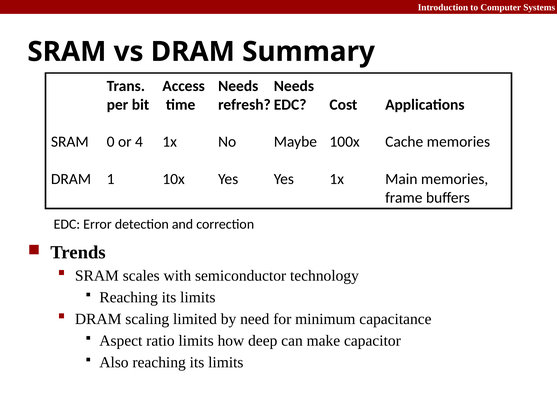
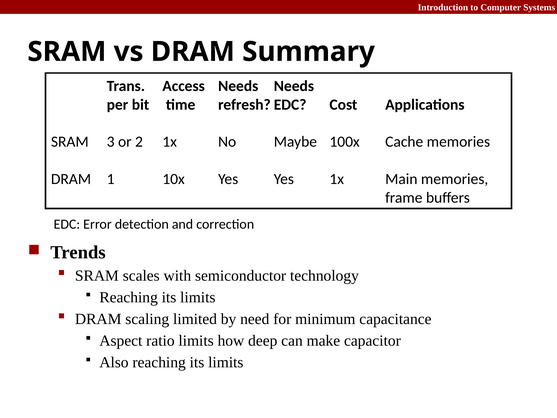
0: 0 -> 3 (111, 142)
4: 4 -> 2 (139, 142)
